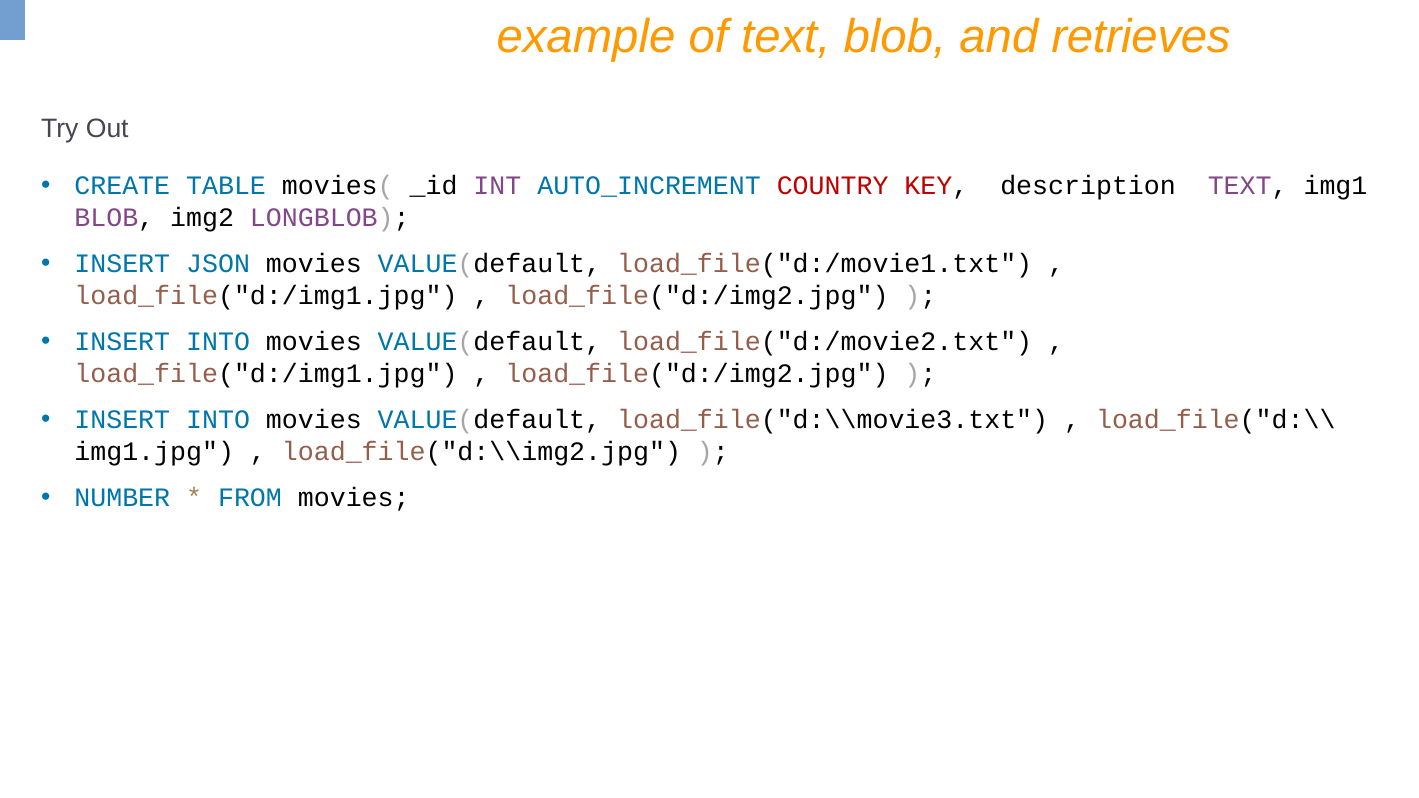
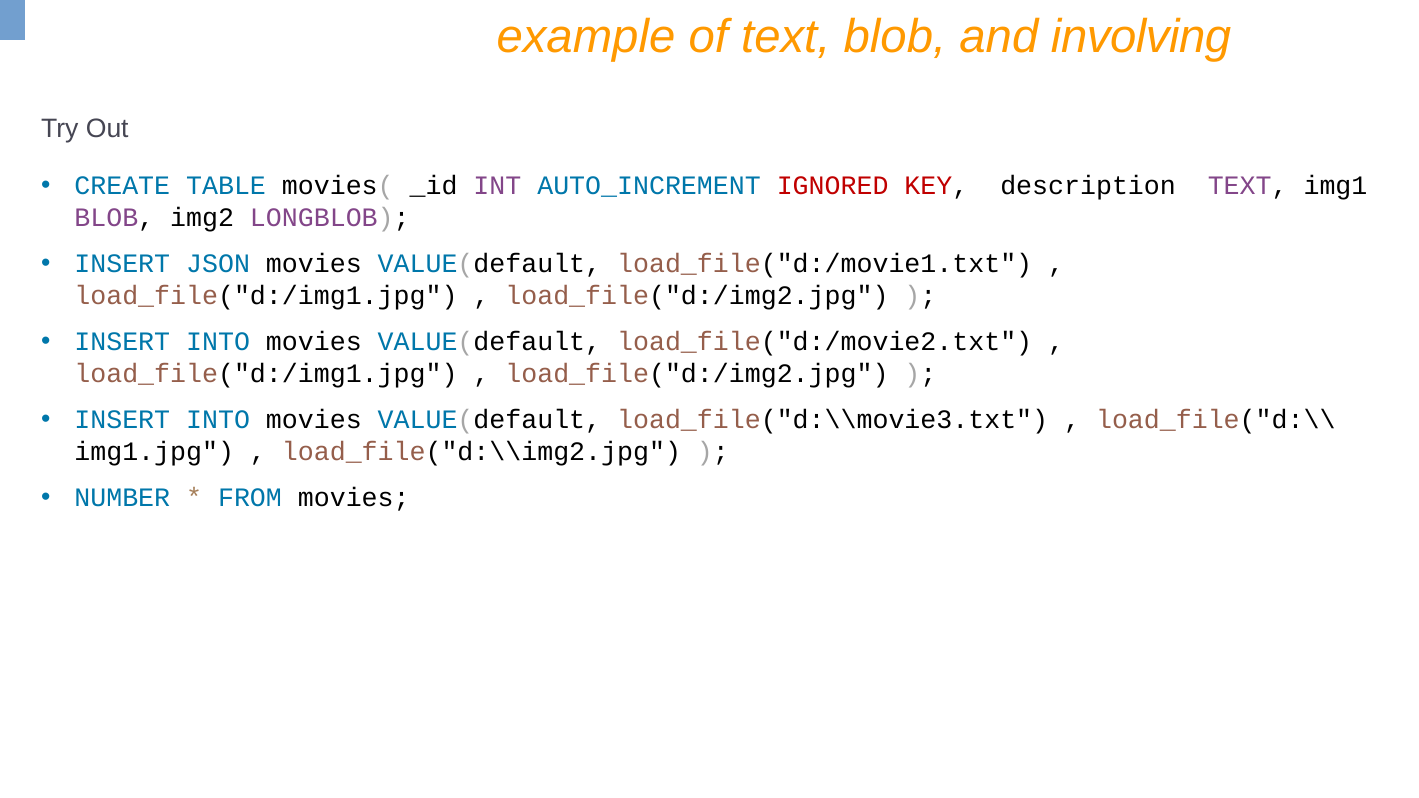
retrieves: retrieves -> involving (1141, 37)
COUNTRY: COUNTRY -> IGNORED (833, 186)
